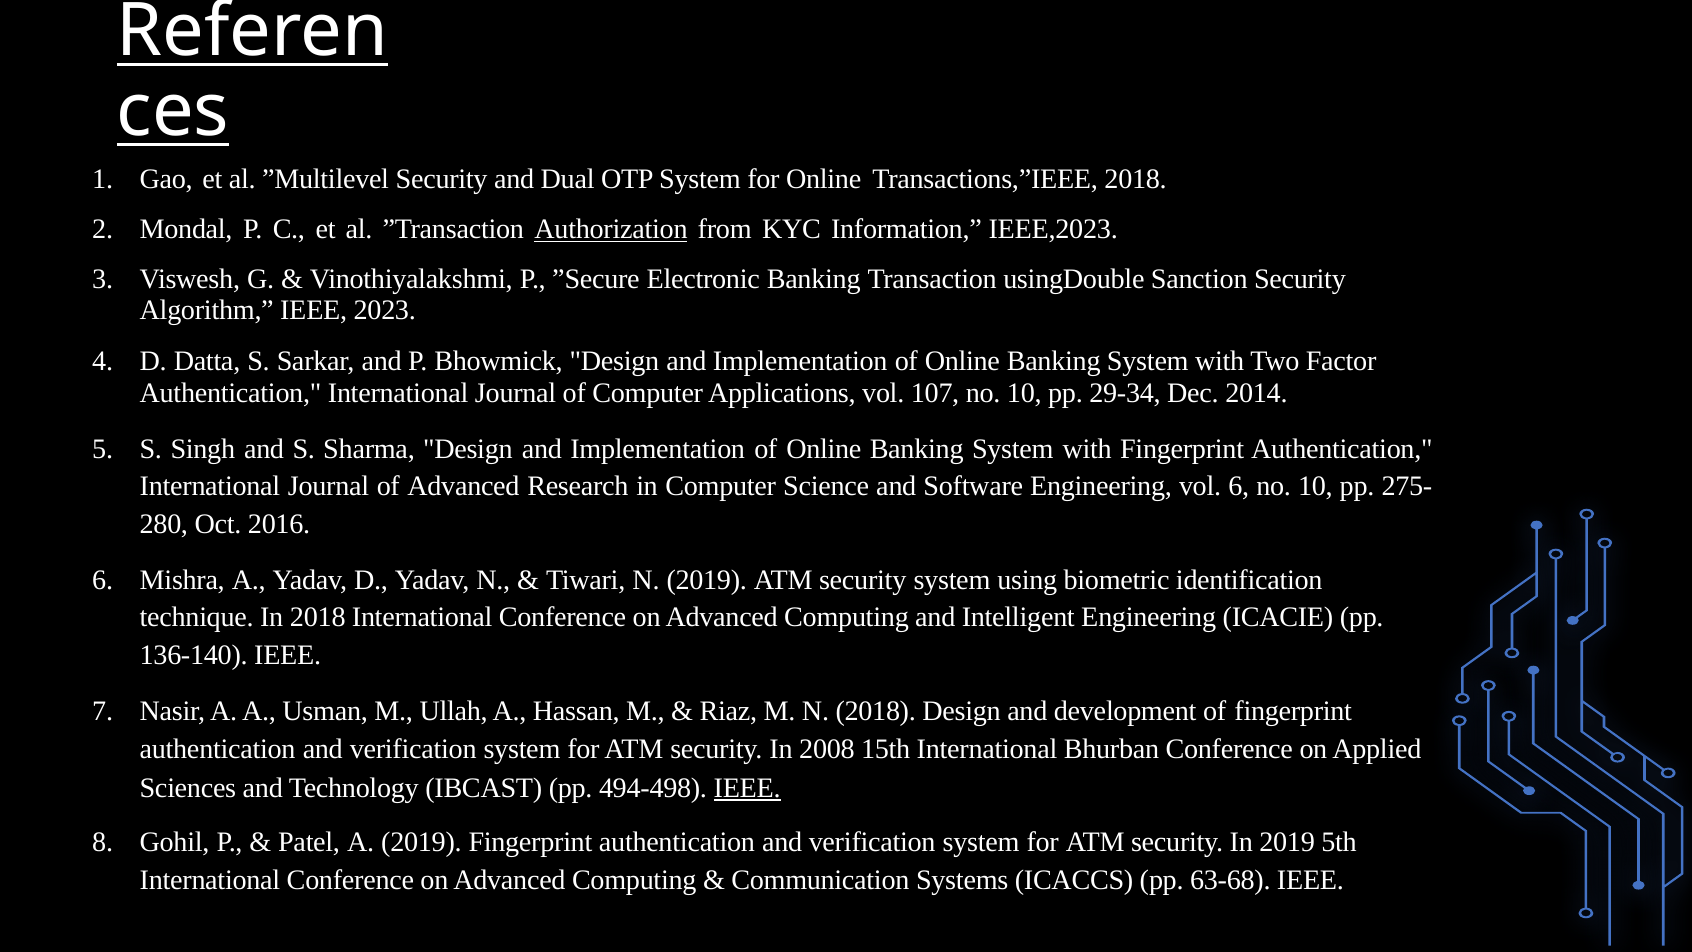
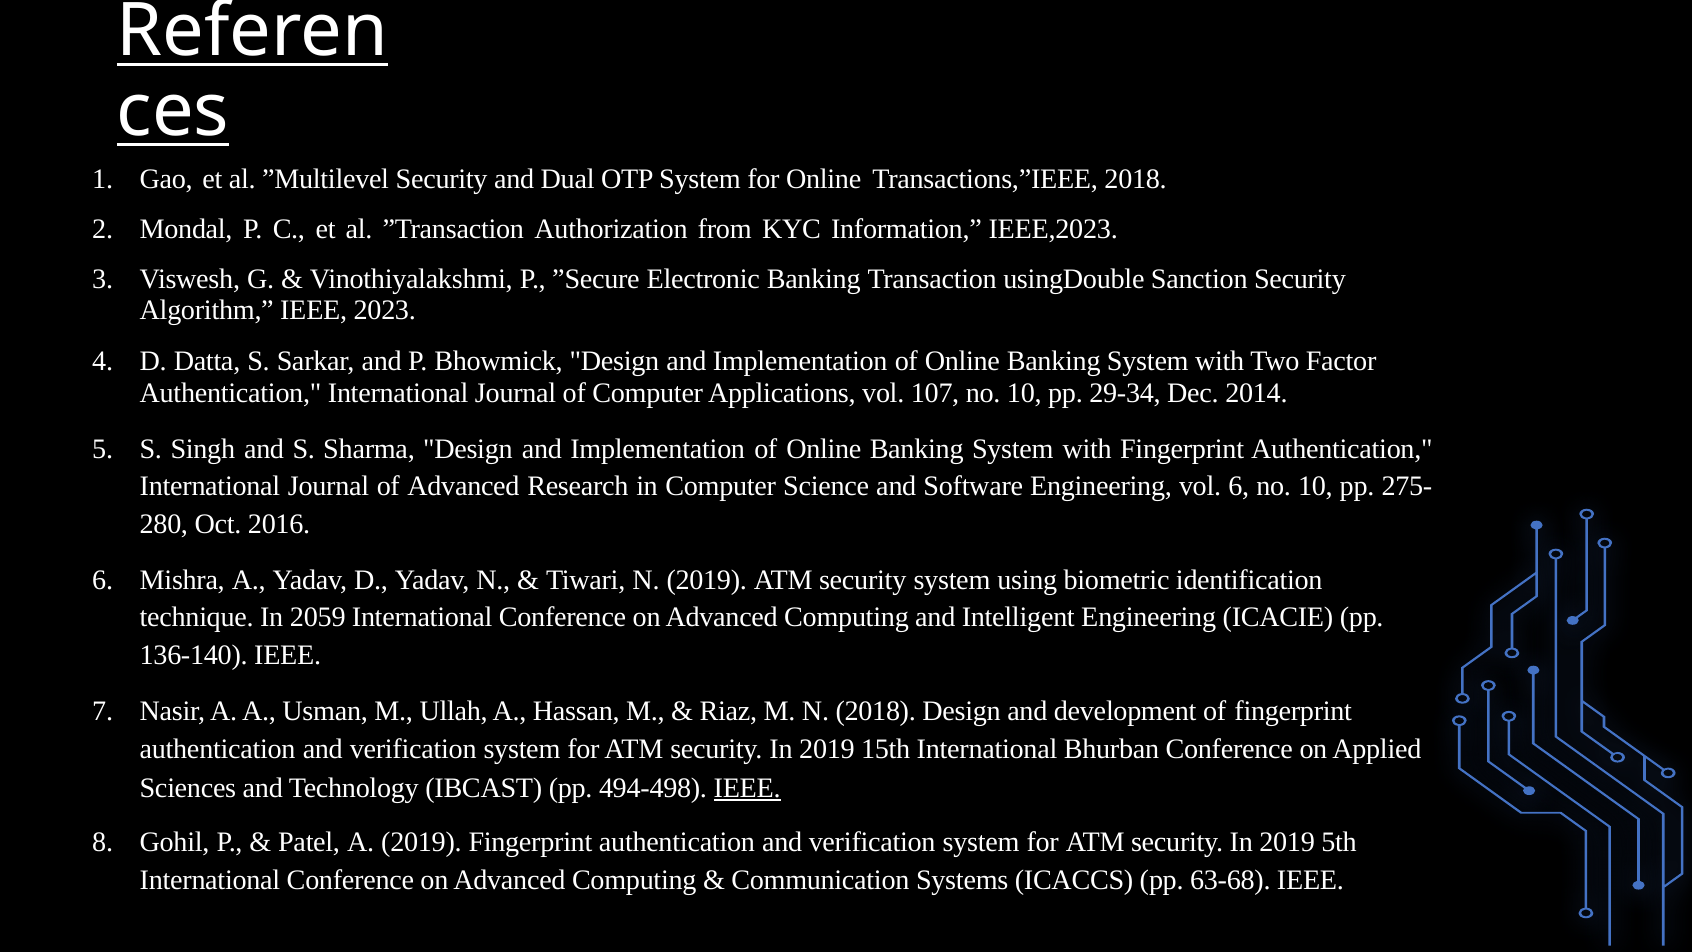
Authorization underline: present -> none (611, 229)
In 2018: 2018 -> 2059 (318, 617)
2008: 2008 -> 2019 (827, 749)
